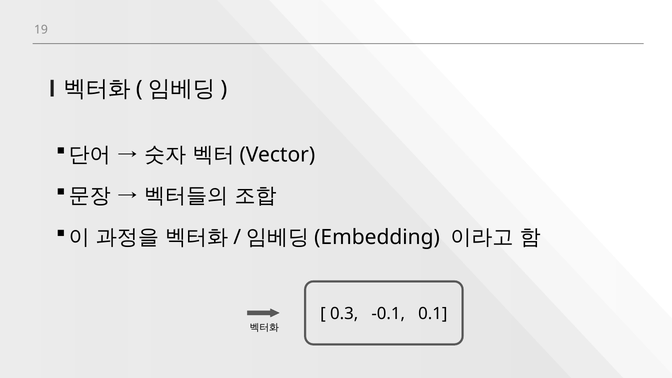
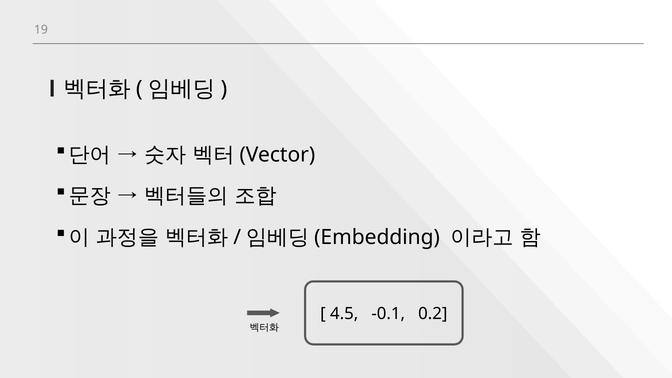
0.3: 0.3 -> 4.5 (344, 314)
0.1: 0.1 -> 0.2 (433, 314)
